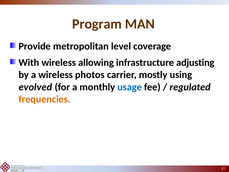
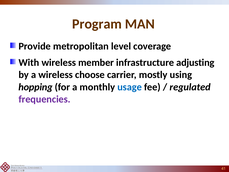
allowing: allowing -> member (96, 62)
photos: photos -> choose (90, 75)
evolved: evolved -> hopping (36, 87)
frequencies colour: orange -> purple (45, 99)
